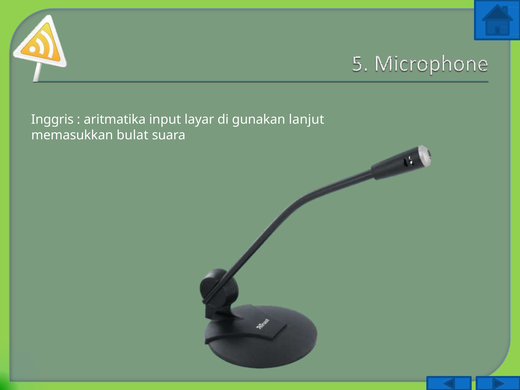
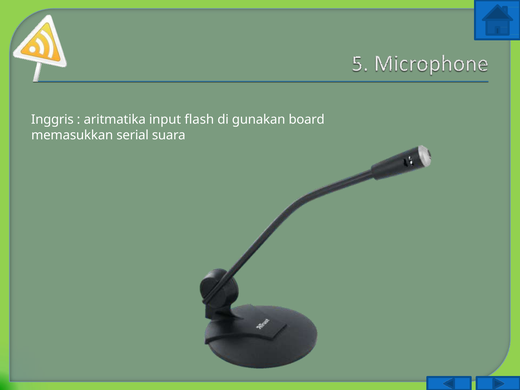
layar: layar -> flash (199, 120)
lanjut: lanjut -> board (307, 120)
bulat: bulat -> serial (133, 135)
